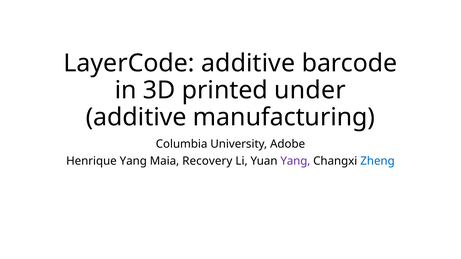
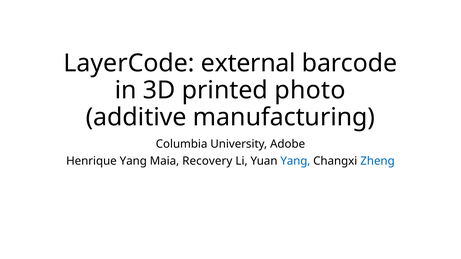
LayerCode additive: additive -> external (248, 63)
under: under -> photo (310, 90)
Yang colour: purple -> blue (295, 161)
